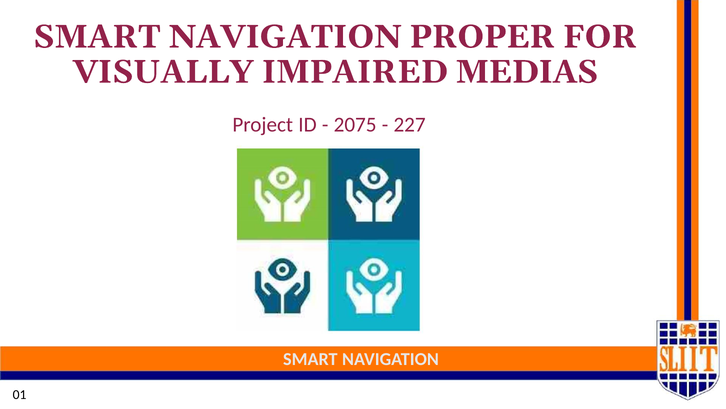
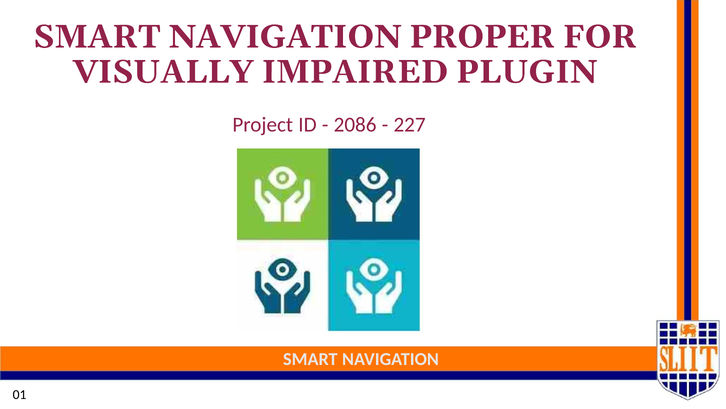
MEDIAS: MEDIAS -> PLUGIN (527, 72)
2075: 2075 -> 2086 (355, 125)
